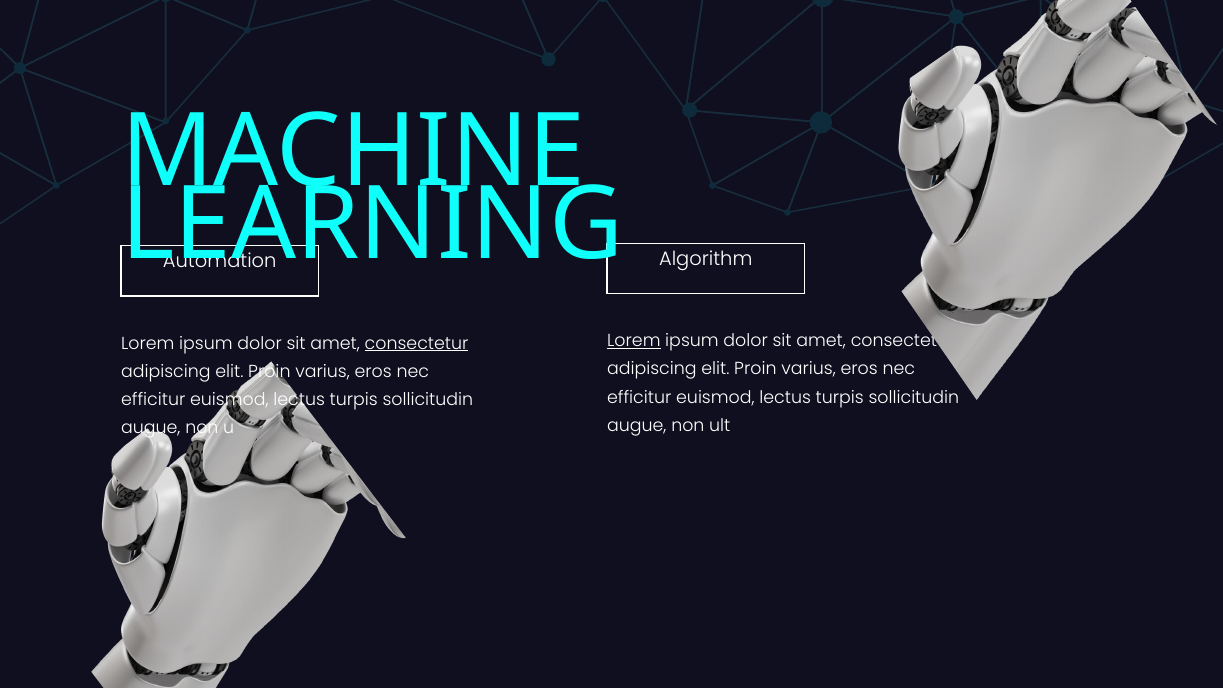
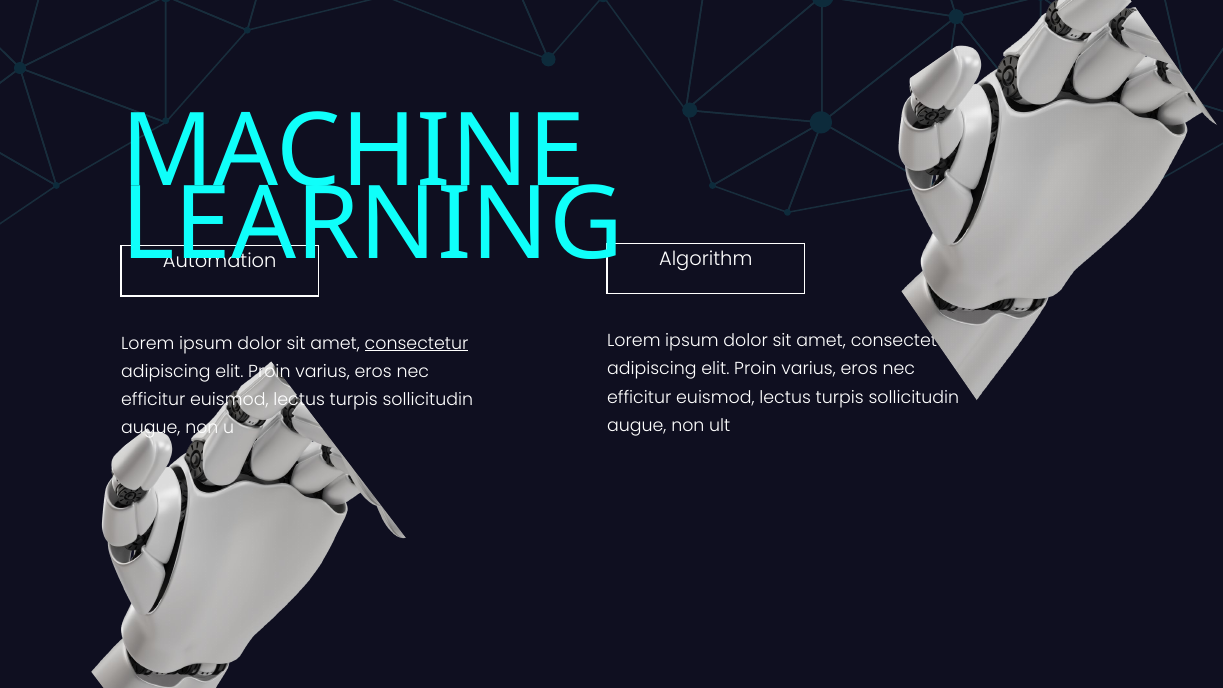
Lorem underline: present -> none (634, 341)
